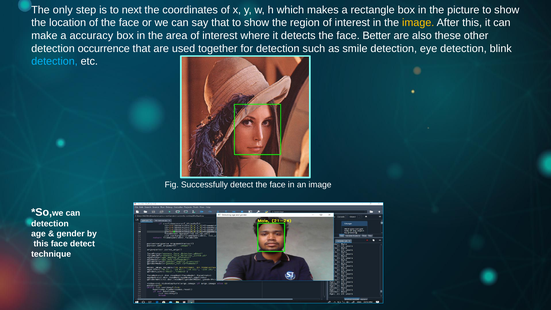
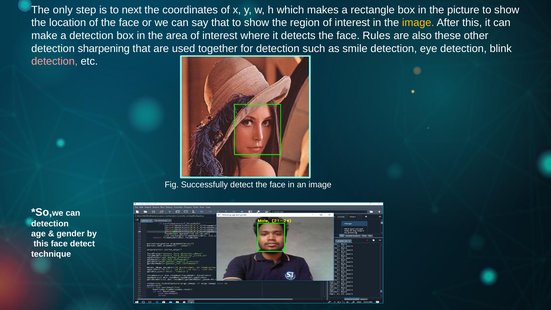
a accuracy: accuracy -> detection (91, 36)
Better: Better -> Rules (376, 36)
occurrence: occurrence -> sharpening (104, 48)
detection colour: light blue -> pink (54, 61)
